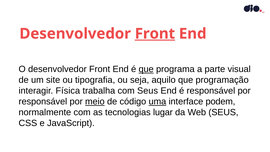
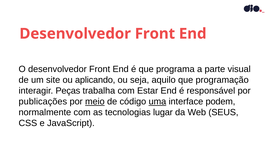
Front underline: present -> none (155, 34)
que underline: present -> none (146, 69)
tipografia: tipografia -> aplicando (95, 80)
Física: Física -> Peças (68, 91)
com Seus: Seus -> Estar (148, 91)
responsável: responsável -> publicações (43, 102)
